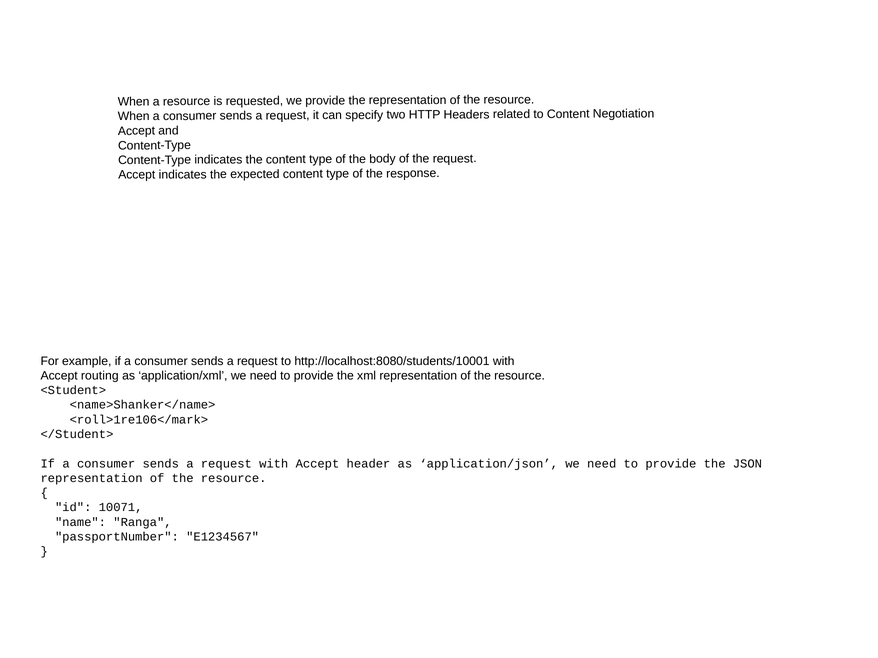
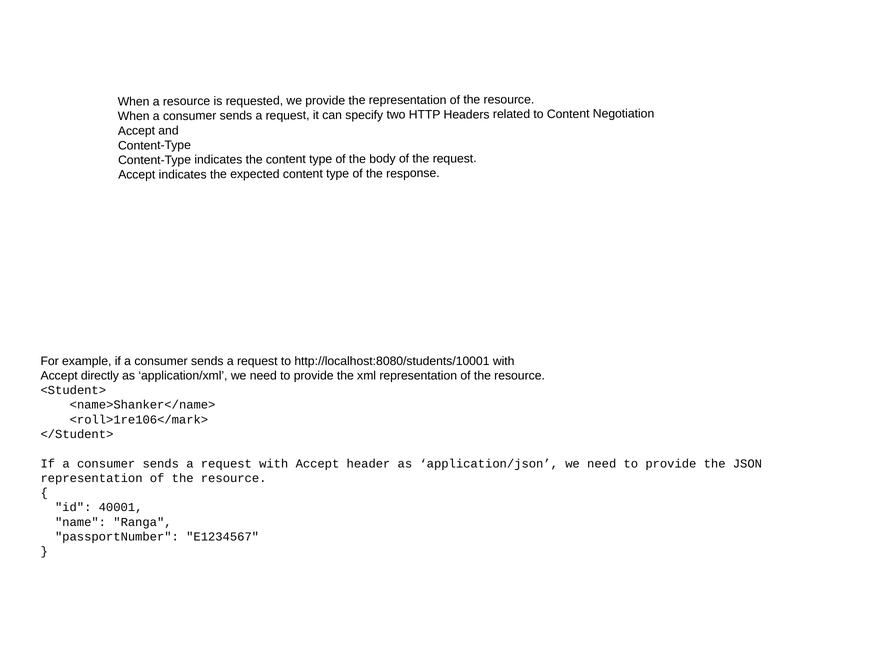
routing: routing -> directly (100, 376)
10071: 10071 -> 40001 (121, 508)
